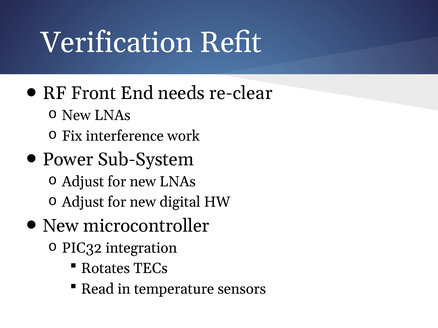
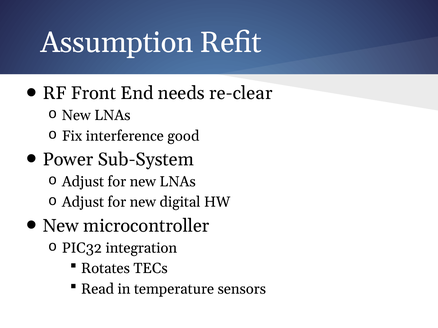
Verification: Verification -> Assumption (117, 43)
work: work -> good (183, 136)
